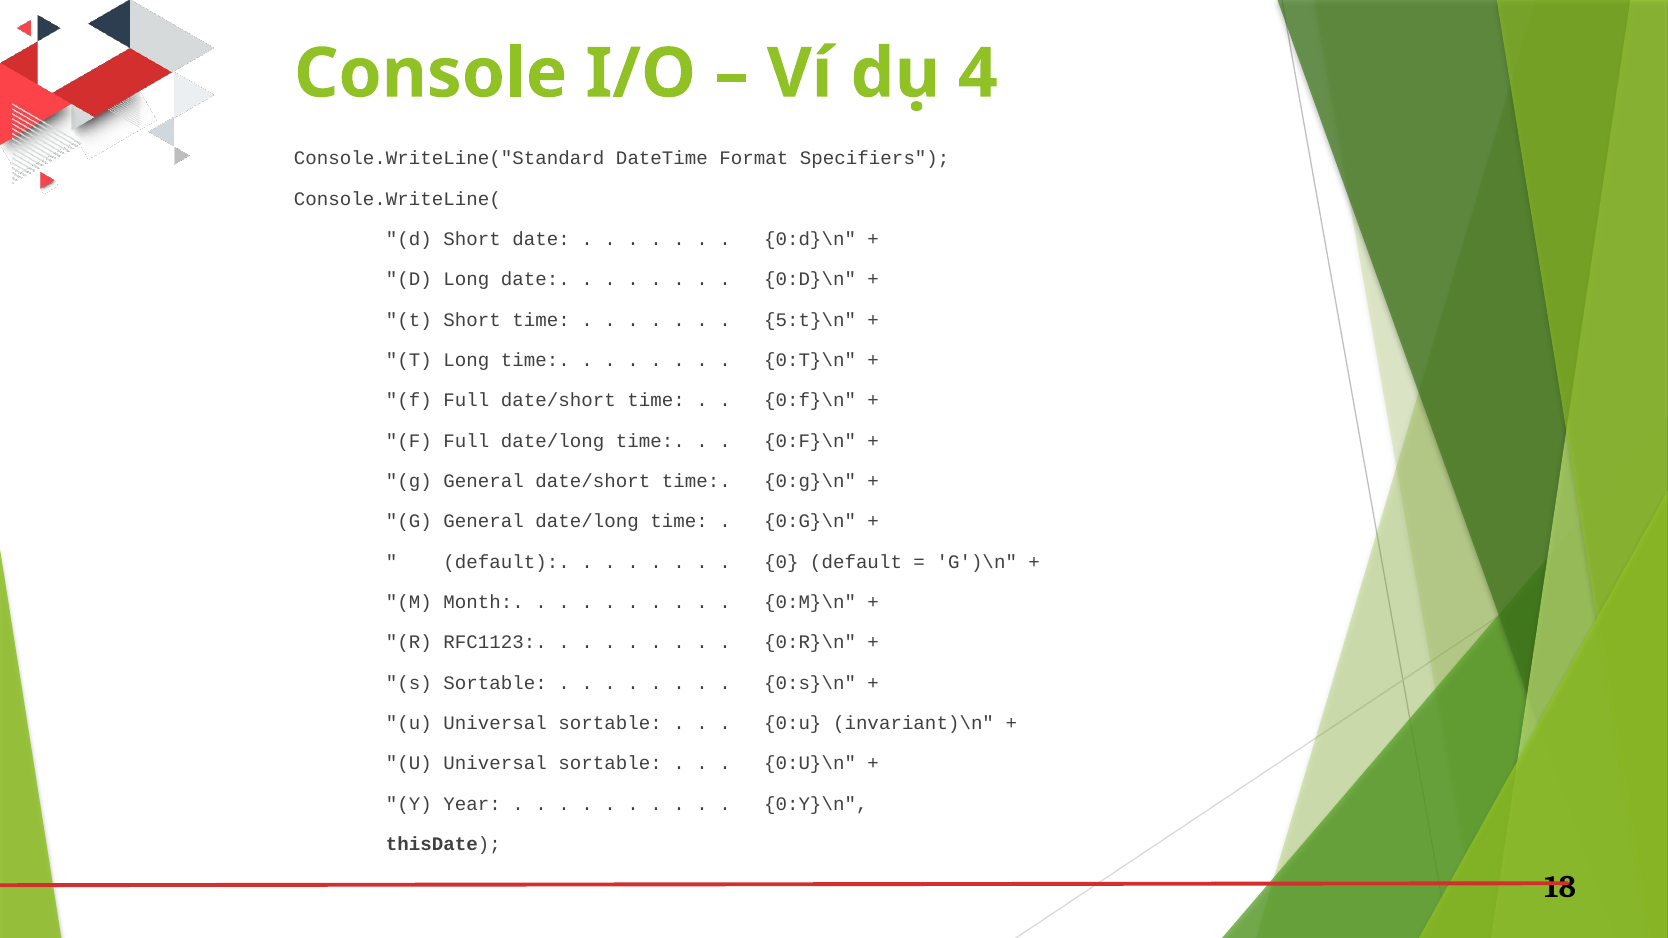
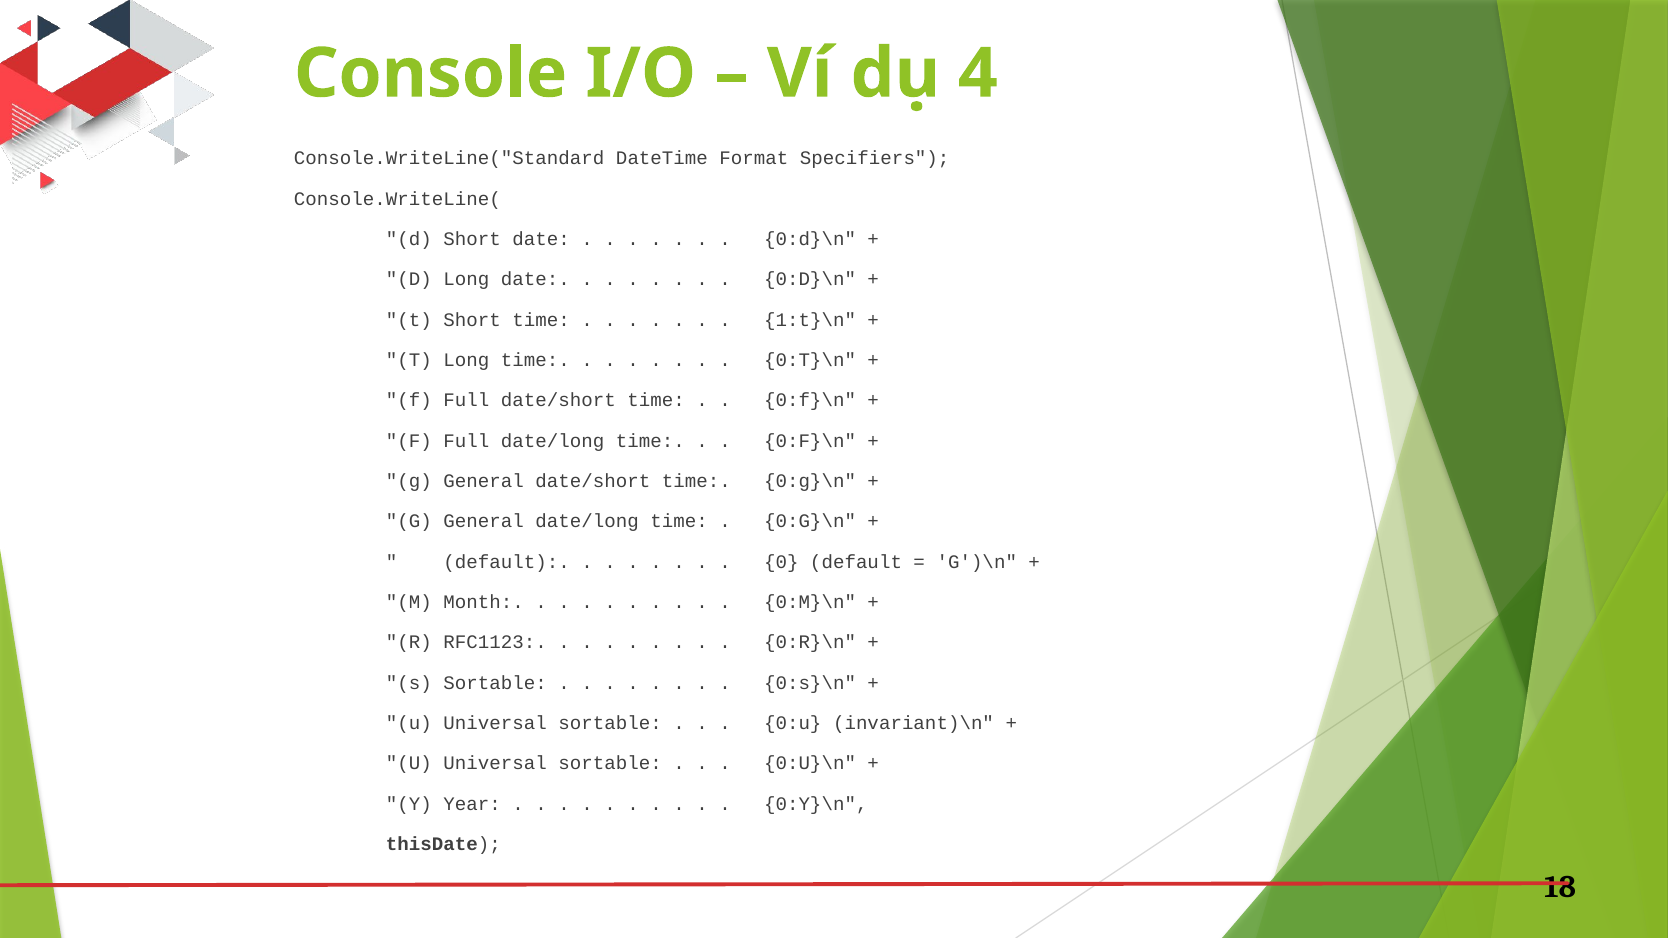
5:t}\n: 5:t}\n -> 1:t}\n (810, 320)
